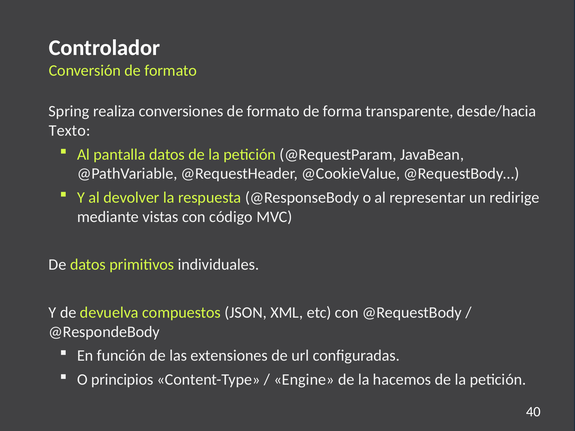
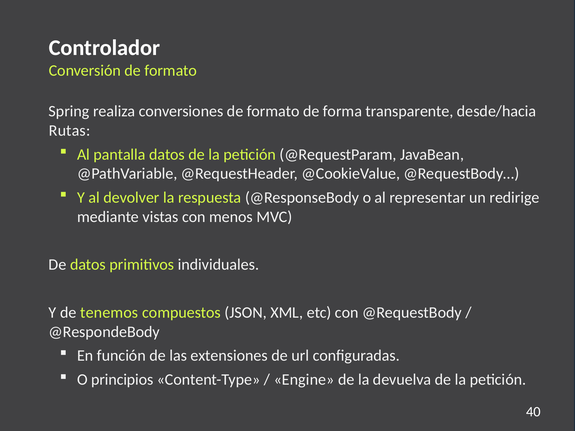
Texto: Texto -> Rutas (70, 131)
código: código -> menos (231, 217)
devuelva: devuelva -> tenemos (109, 313)
hacemos: hacemos -> devuelva (402, 380)
